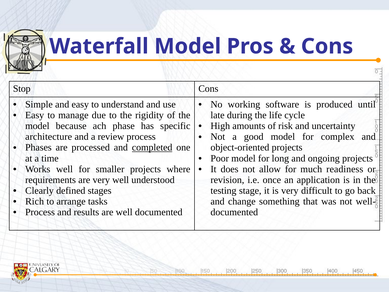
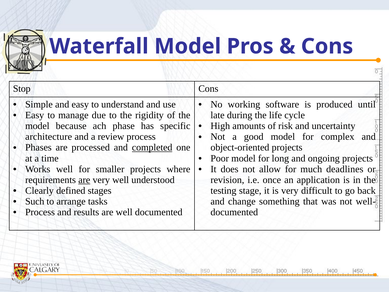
readiness: readiness -> deadlines (345, 169)
are underline: none -> present (84, 180)
Rich: Rich -> Such (35, 201)
